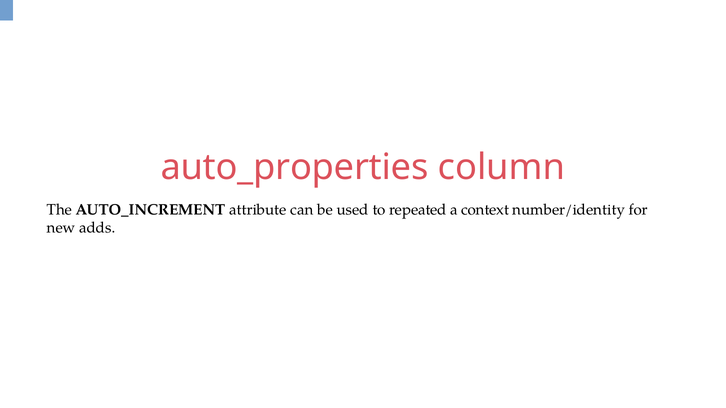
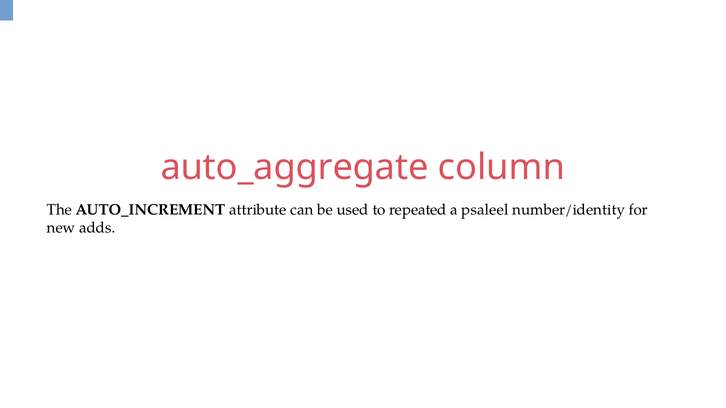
auto_properties: auto_properties -> auto_aggregate (295, 168)
context: context -> psaleel (485, 210)
